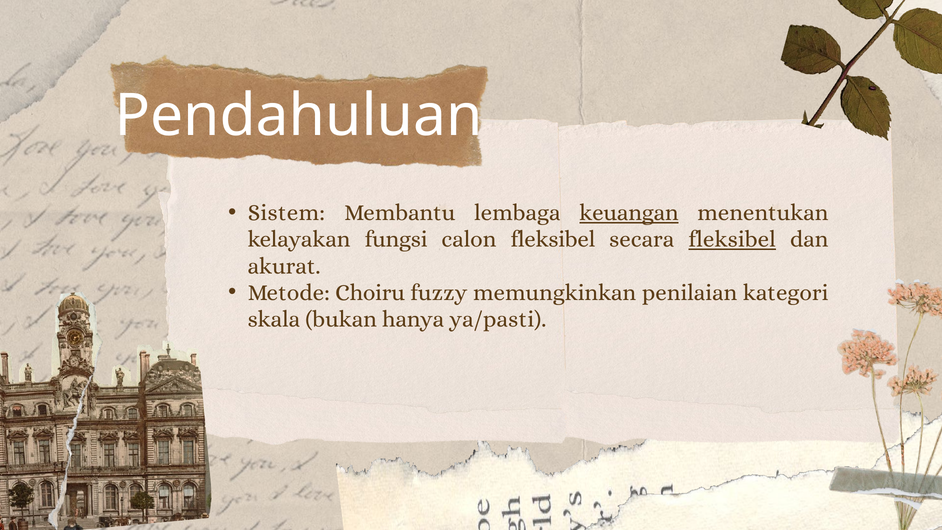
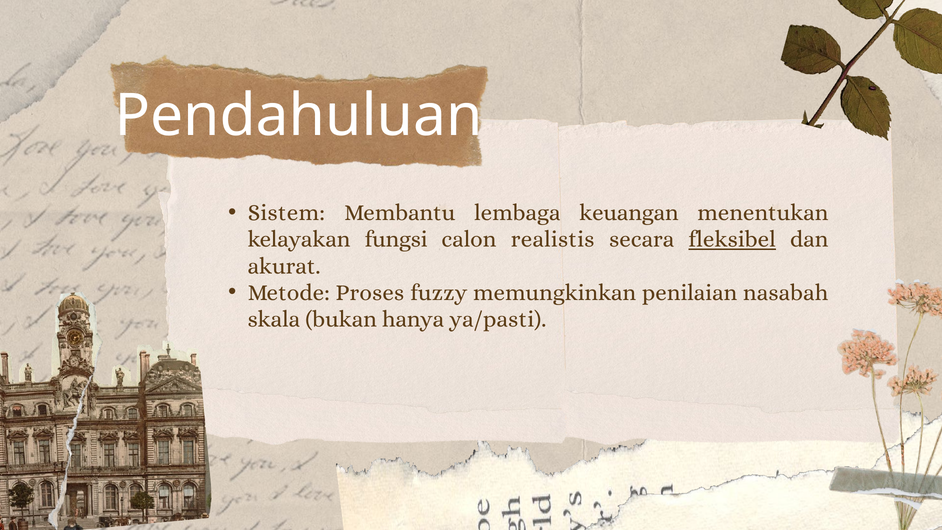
keuangan underline: present -> none (629, 213)
calon fleksibel: fleksibel -> realistis (553, 239)
Choiru: Choiru -> Proses (370, 292)
kategori: kategori -> nasabah (786, 292)
